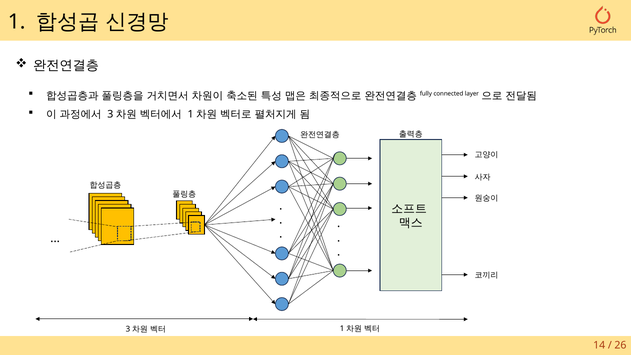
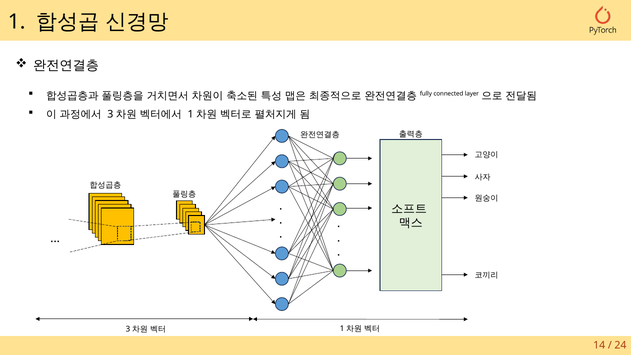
26: 26 -> 24 (621, 345)
